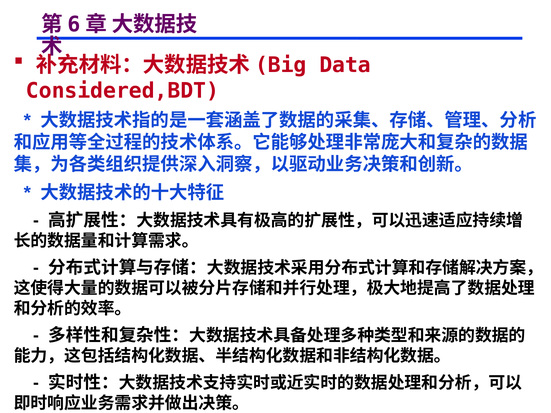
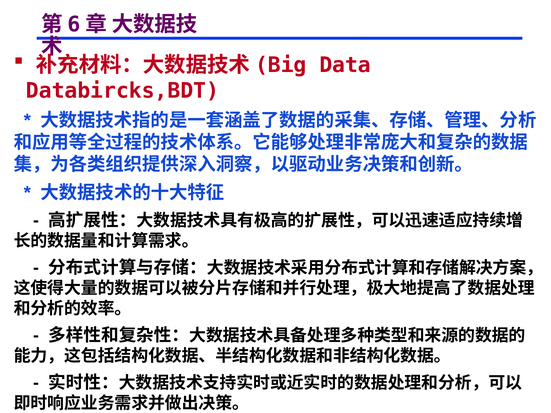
Considered,BDT: Considered,BDT -> Databircks,BDT (123, 91)
